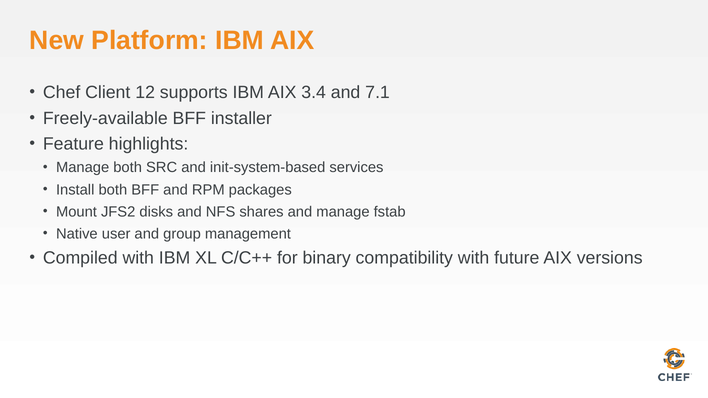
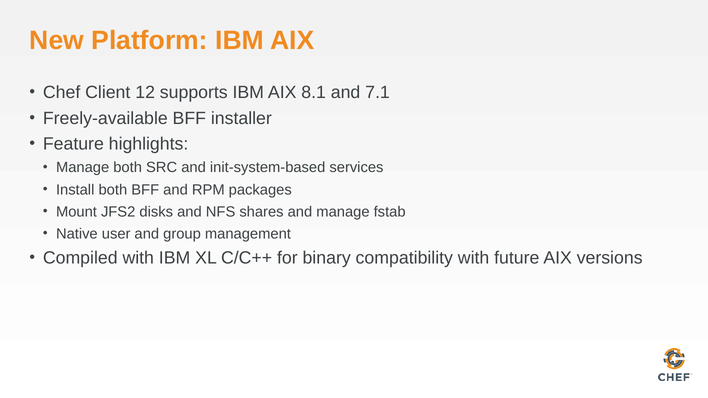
3.4: 3.4 -> 8.1 (314, 93)
